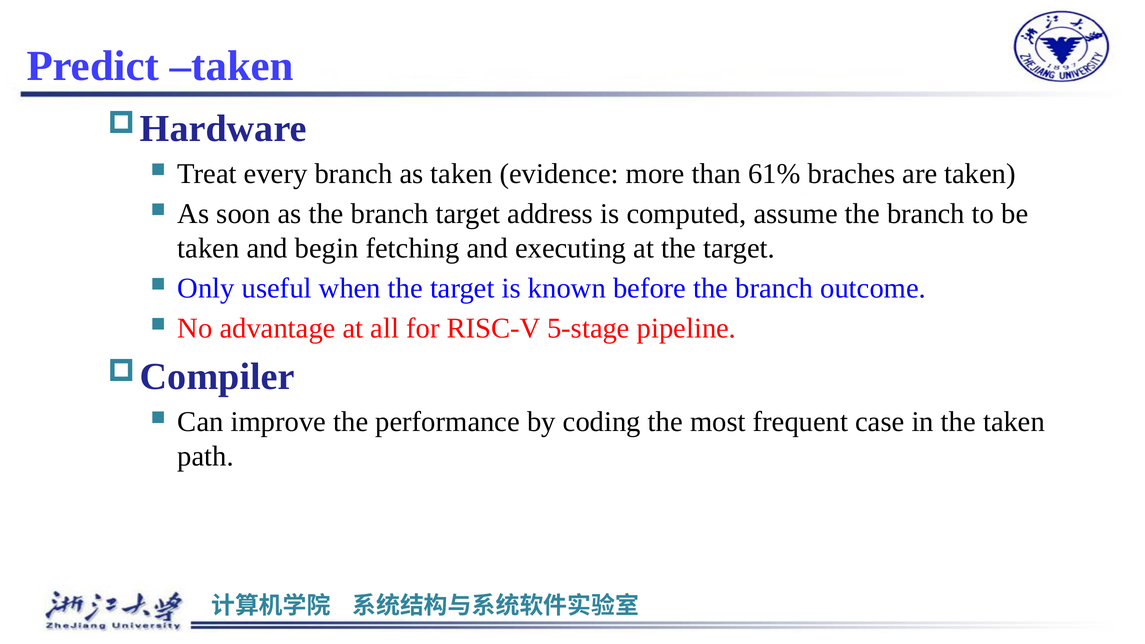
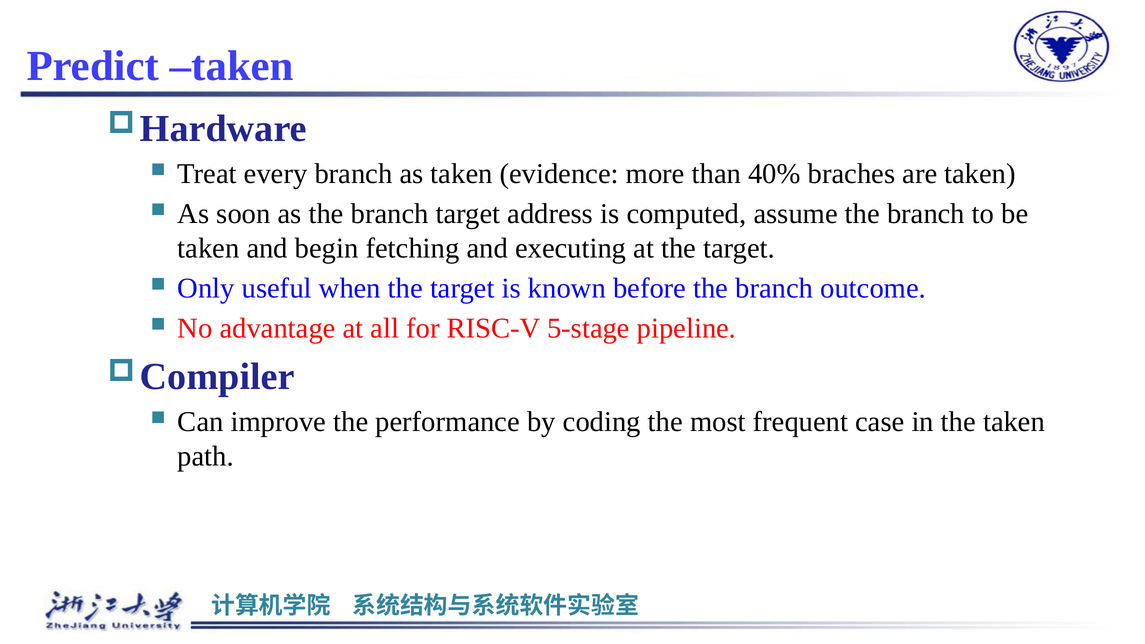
61%: 61% -> 40% (774, 174)
